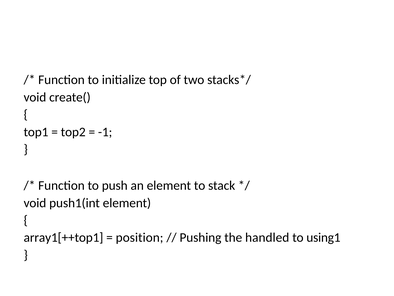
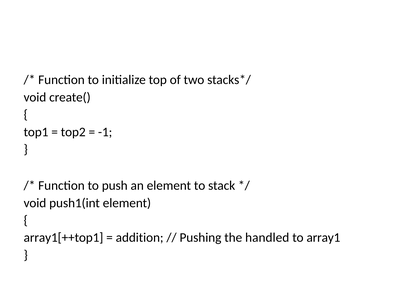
position: position -> addition (140, 237)
using1: using1 -> array1 (323, 237)
